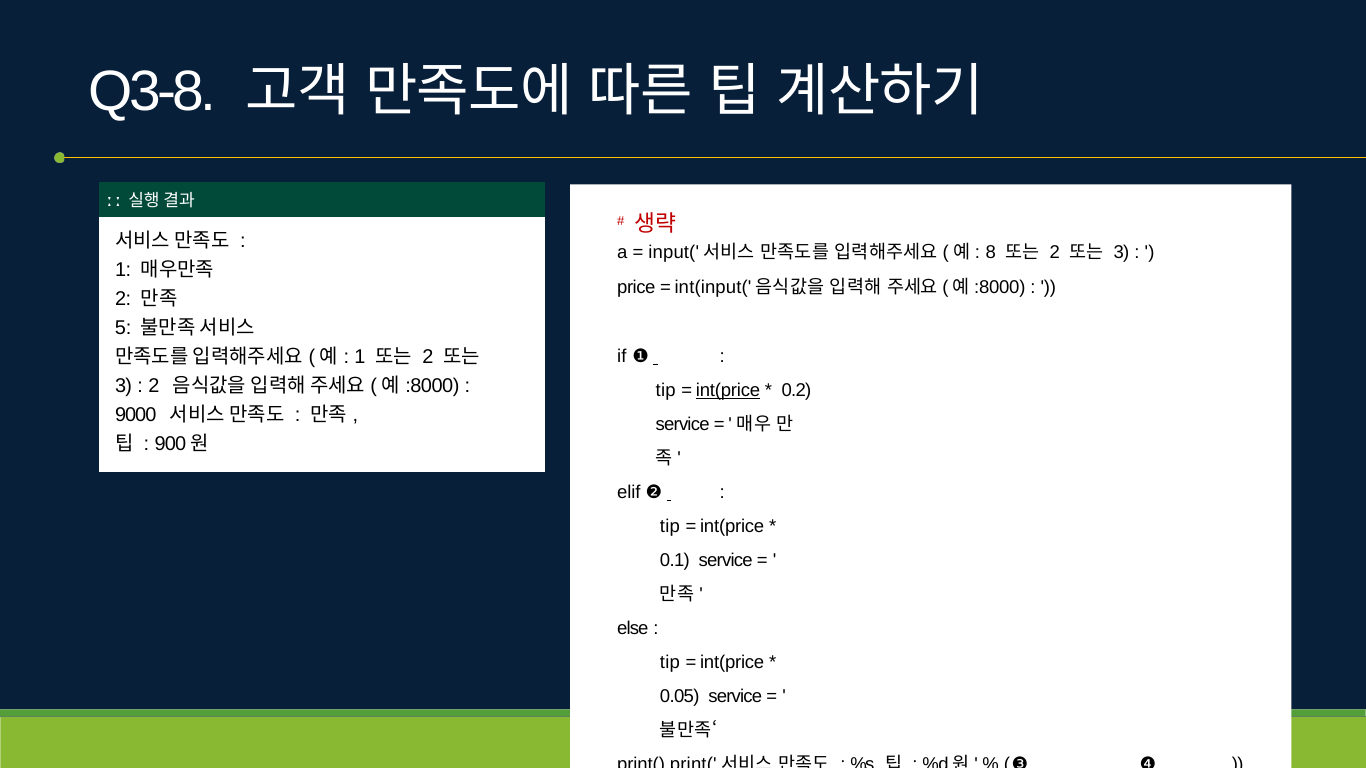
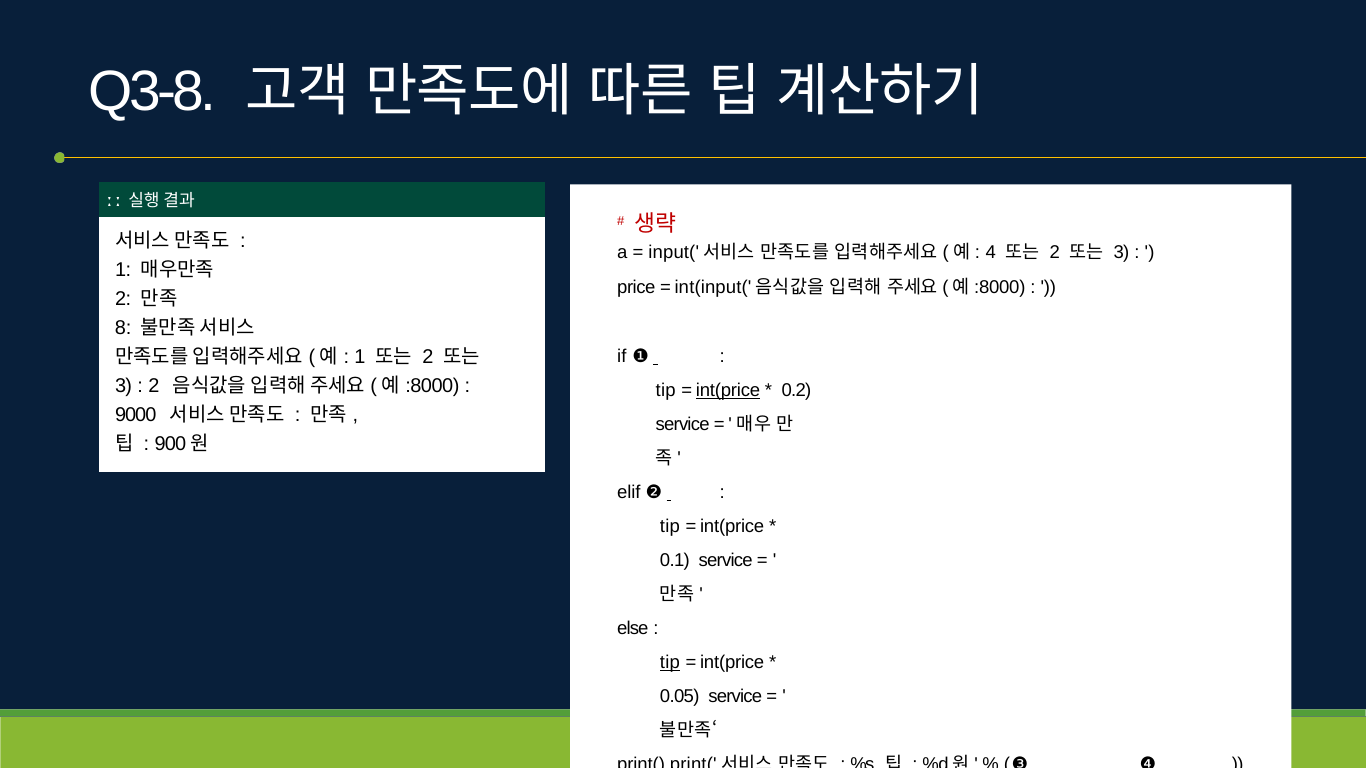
8: 8 -> 4 (991, 253)
5: 5 -> 8 (123, 328)
tip underline: none -> present (670, 663)
